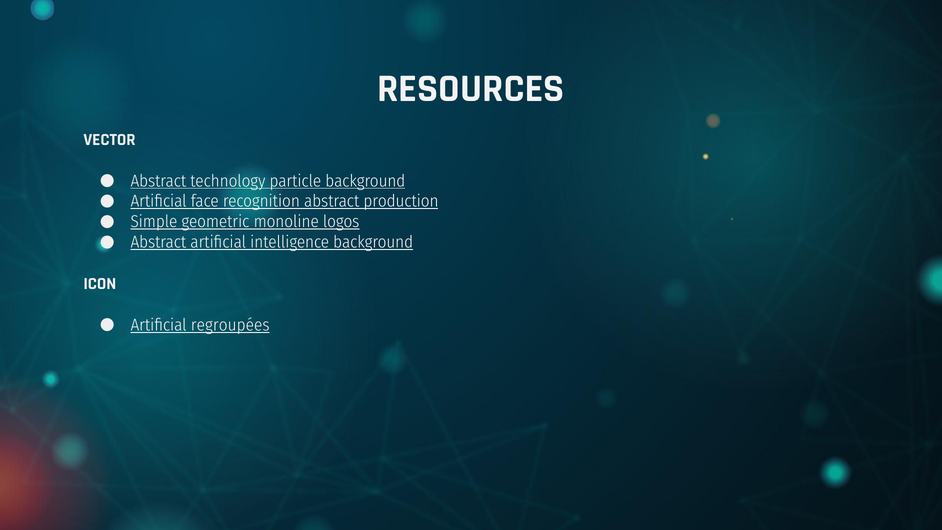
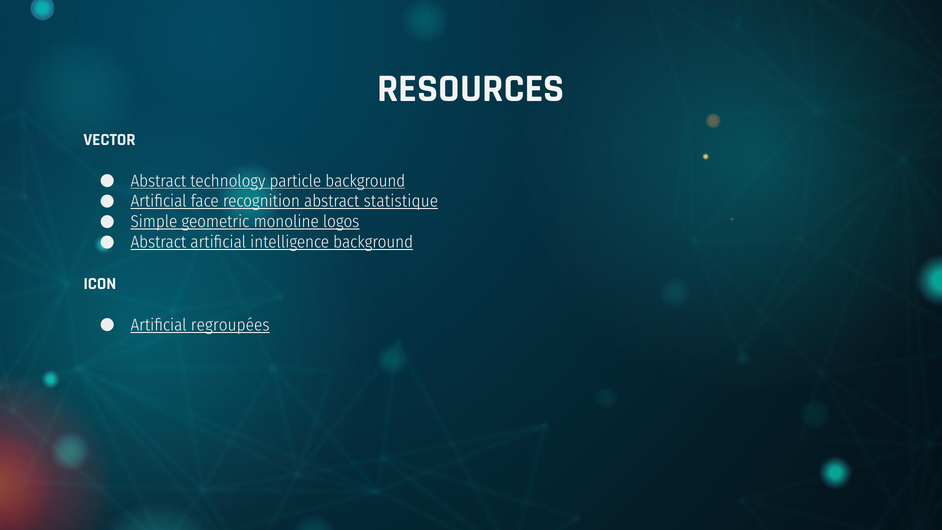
production: production -> statistique (401, 201)
